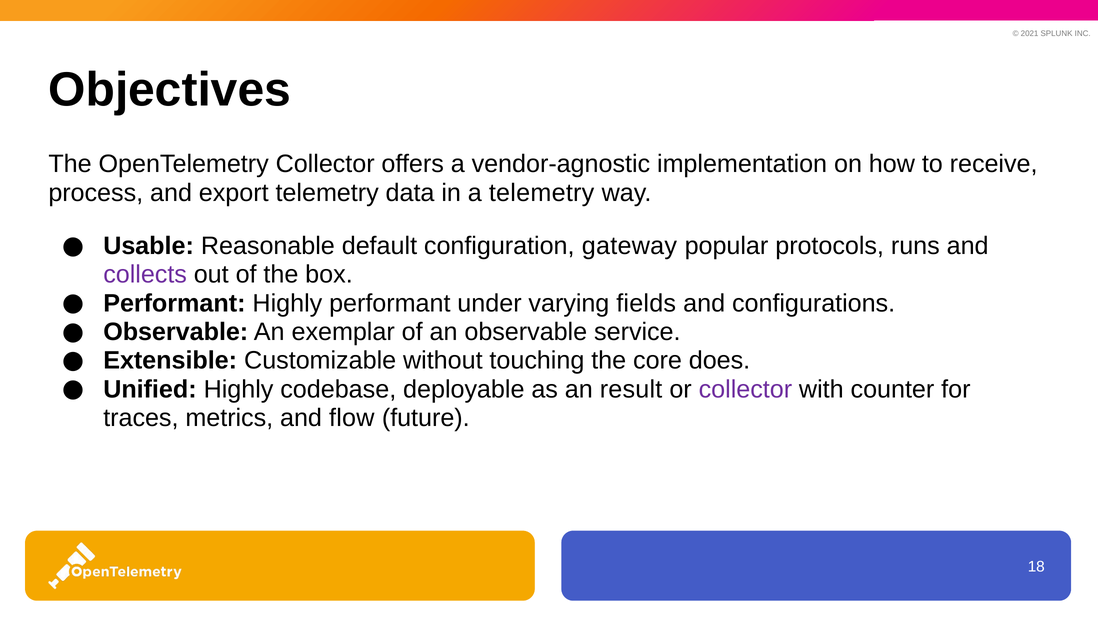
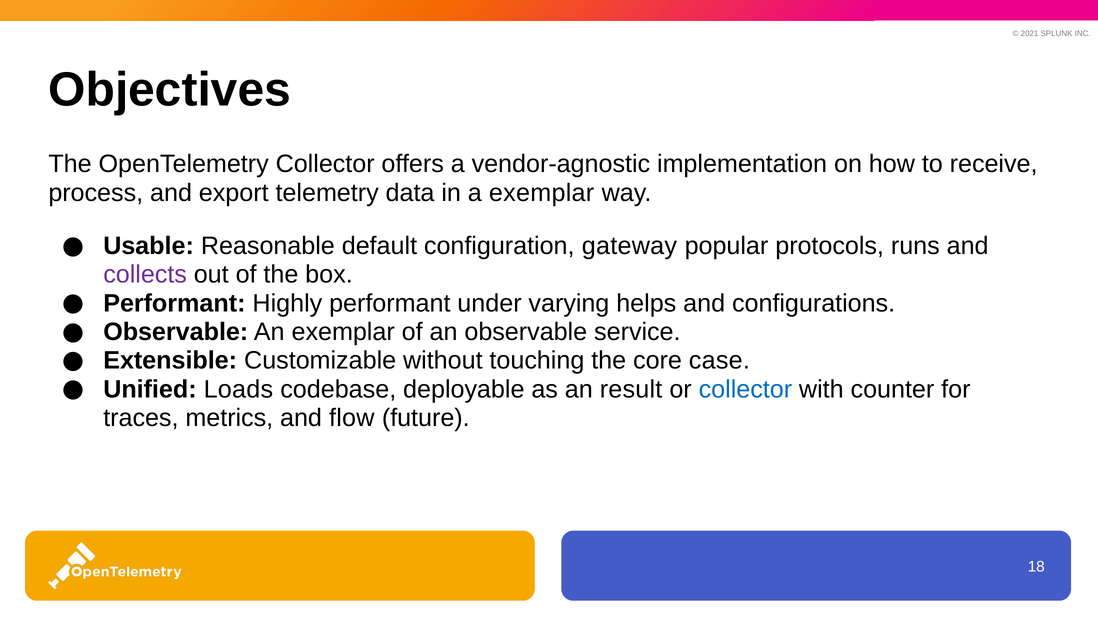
a telemetry: telemetry -> exemplar (542, 193)
fields: fields -> helps (646, 303)
does: does -> case (719, 360)
Unified Highly: Highly -> Loads (238, 389)
collector colour: purple -> blue (745, 389)
